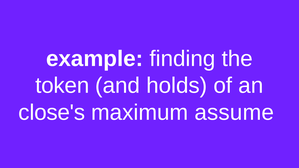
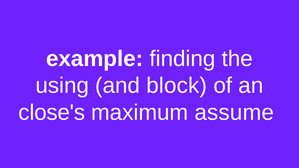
token: token -> using (62, 86)
holds: holds -> block (177, 86)
